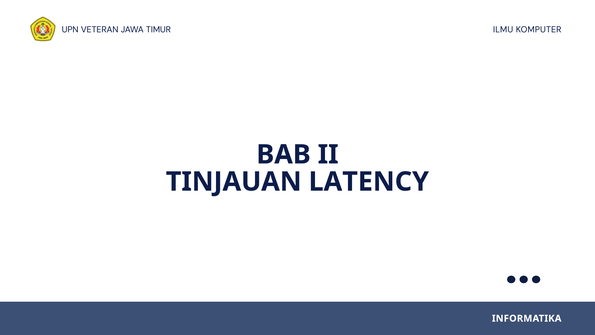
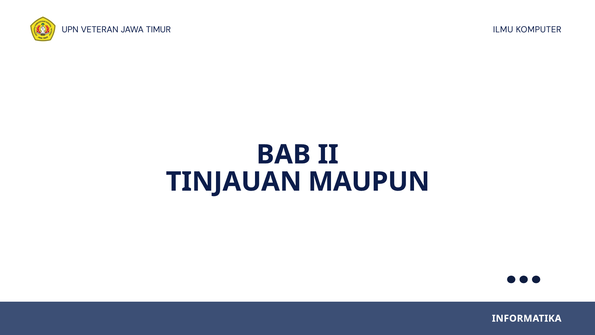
LATENCY: LATENCY -> MAUPUN (369, 182)
